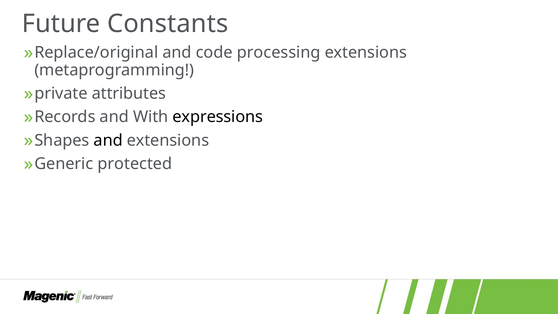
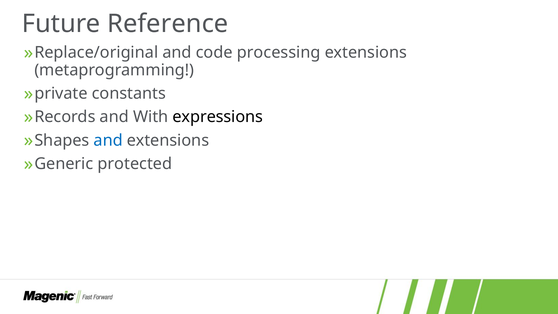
Constants: Constants -> Reference (168, 24)
attributes: attributes -> constants (129, 93)
and colour: black -> blue (108, 140)
